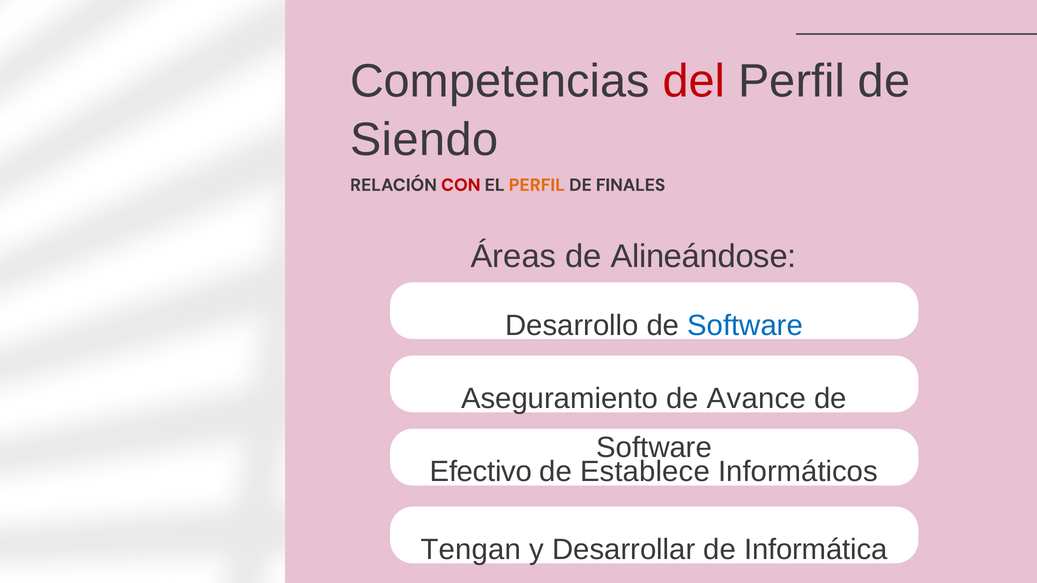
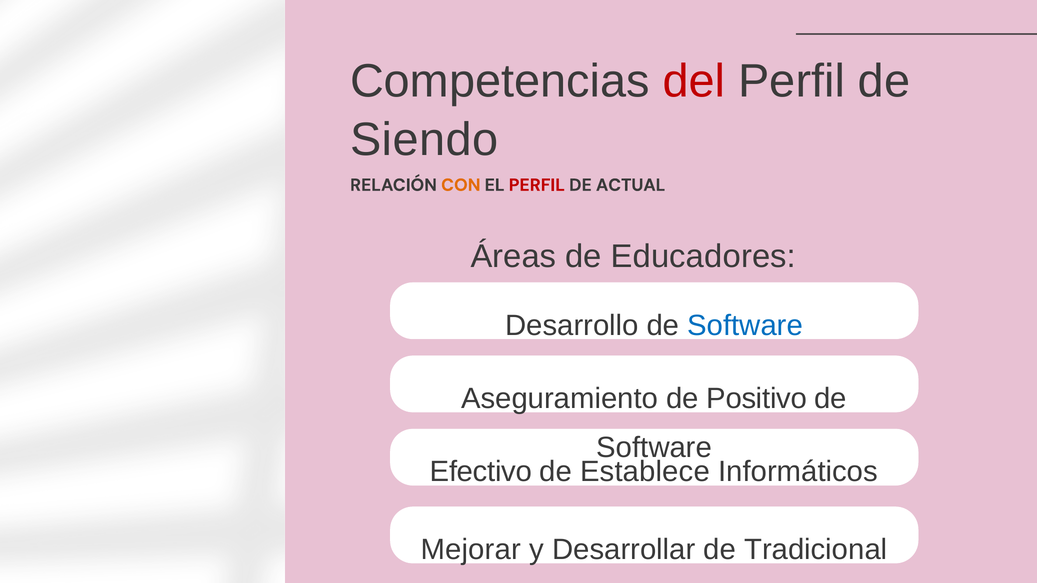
CON colour: red -> orange (461, 185)
PERFIL colour: orange -> red (537, 185)
FINALES: FINALES -> ACTUAL (631, 185)
Alineándose: Alineándose -> Educadores (703, 256)
Avance: Avance -> Positivo (757, 399)
Tengan: Tengan -> Mejorar (471, 550)
Informática: Informática -> Tradicional (816, 550)
